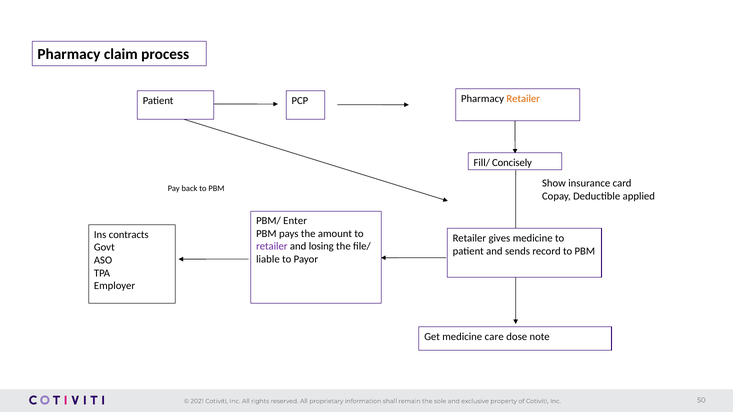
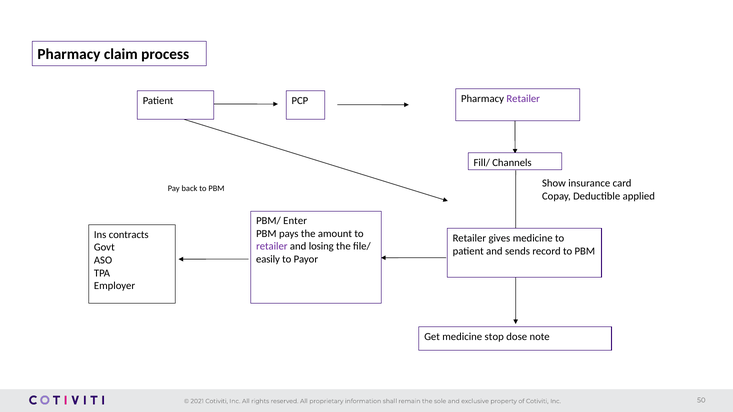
Retailer colour: orange -> purple (523, 99)
Concisely: Concisely -> Channels (512, 163)
liable: liable -> easily (268, 259)
care: care -> stop (494, 337)
